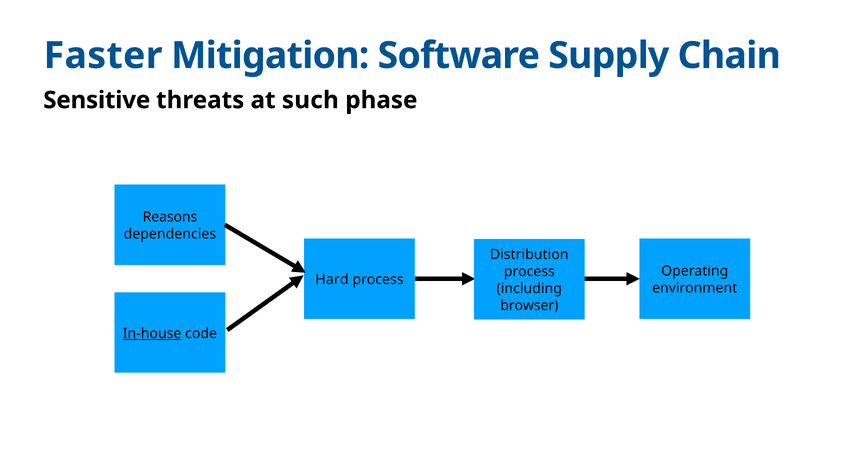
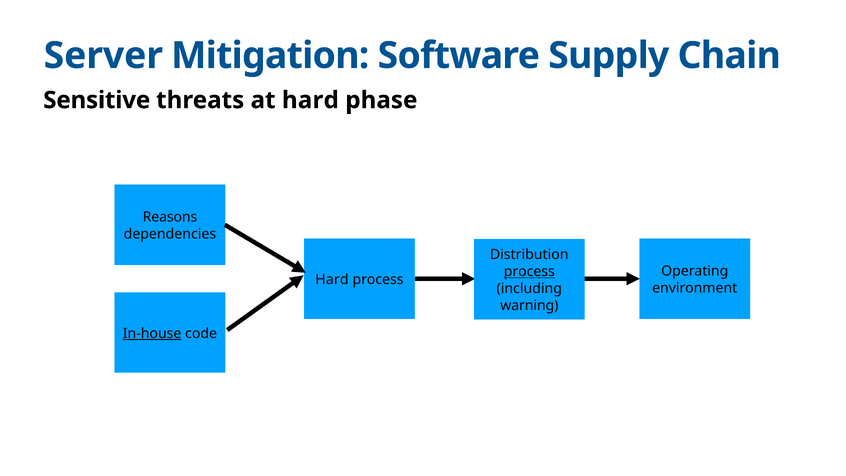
Faster: Faster -> Server (103, 56)
at such: such -> hard (310, 100)
process underline: none -> present (529, 272)
browser: browser -> warning (529, 305)
